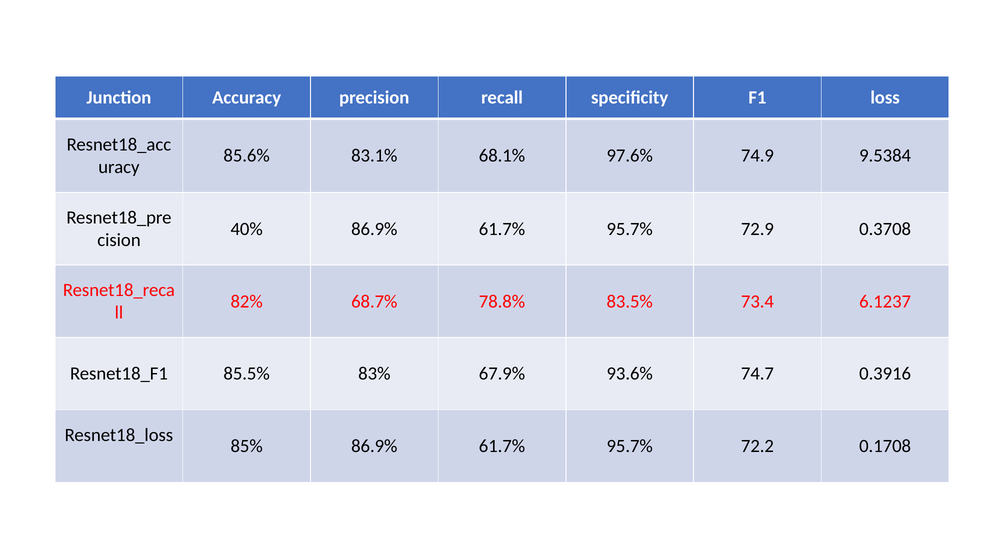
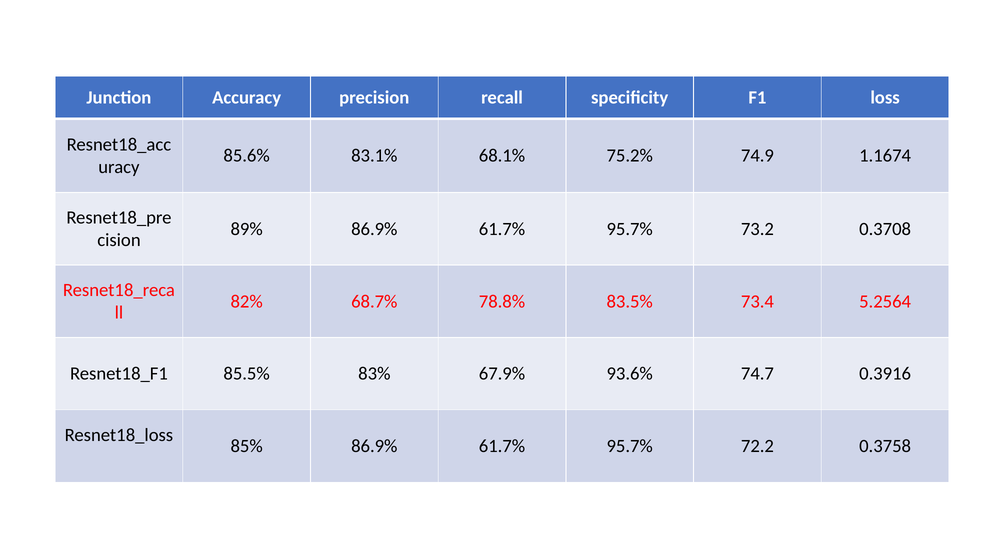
97.6%: 97.6% -> 75.2% (630, 156)
9.5384: 9.5384 -> 1.1674 (885, 156)
40%: 40% -> 89% (247, 229)
72.9: 72.9 -> 73.2 (757, 229)
6.1237: 6.1237 -> 5.2564 (885, 301)
0.1708: 0.1708 -> 0.3758 (885, 446)
